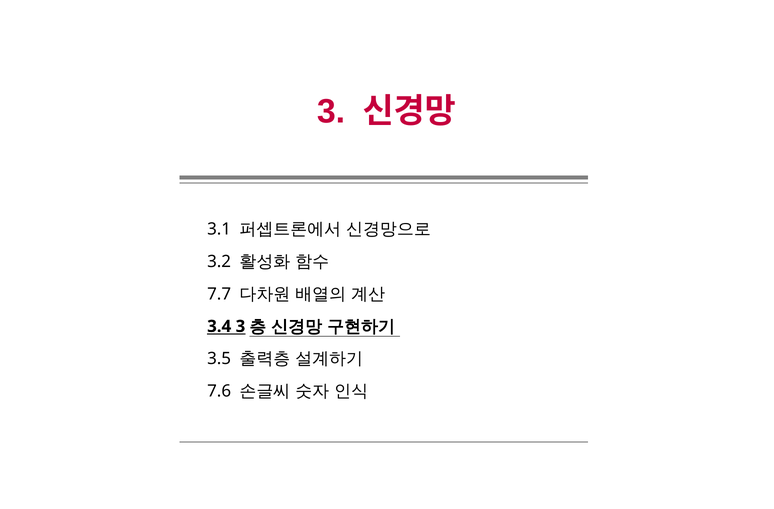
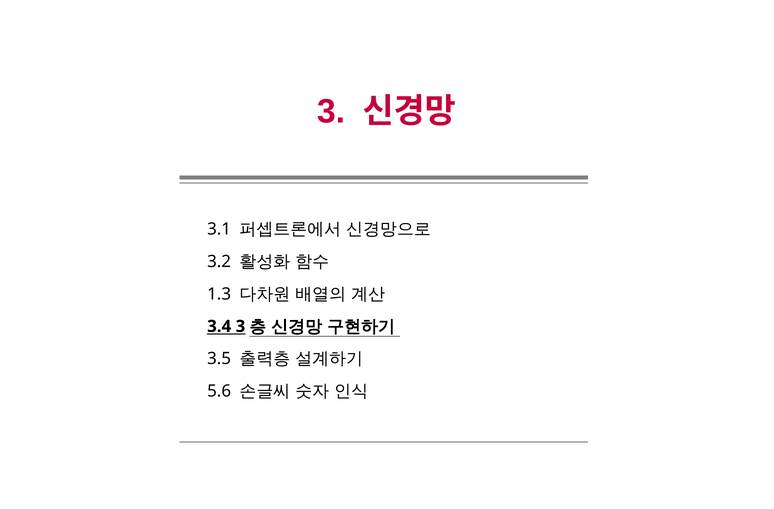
7.7: 7.7 -> 1.3 (219, 294)
7.6: 7.6 -> 5.6 (219, 391)
